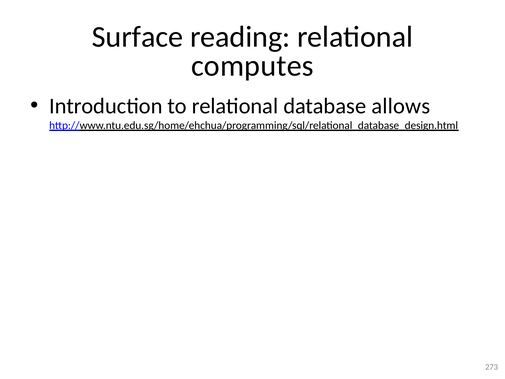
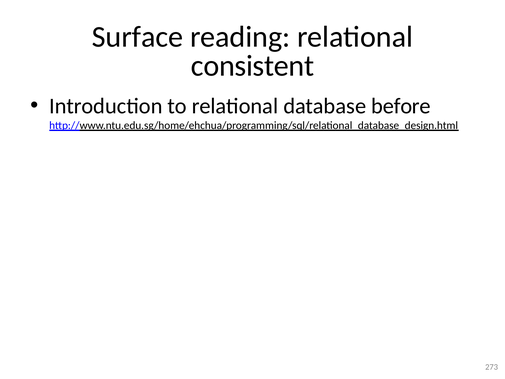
computes: computes -> consistent (253, 66)
allows: allows -> before (401, 106)
